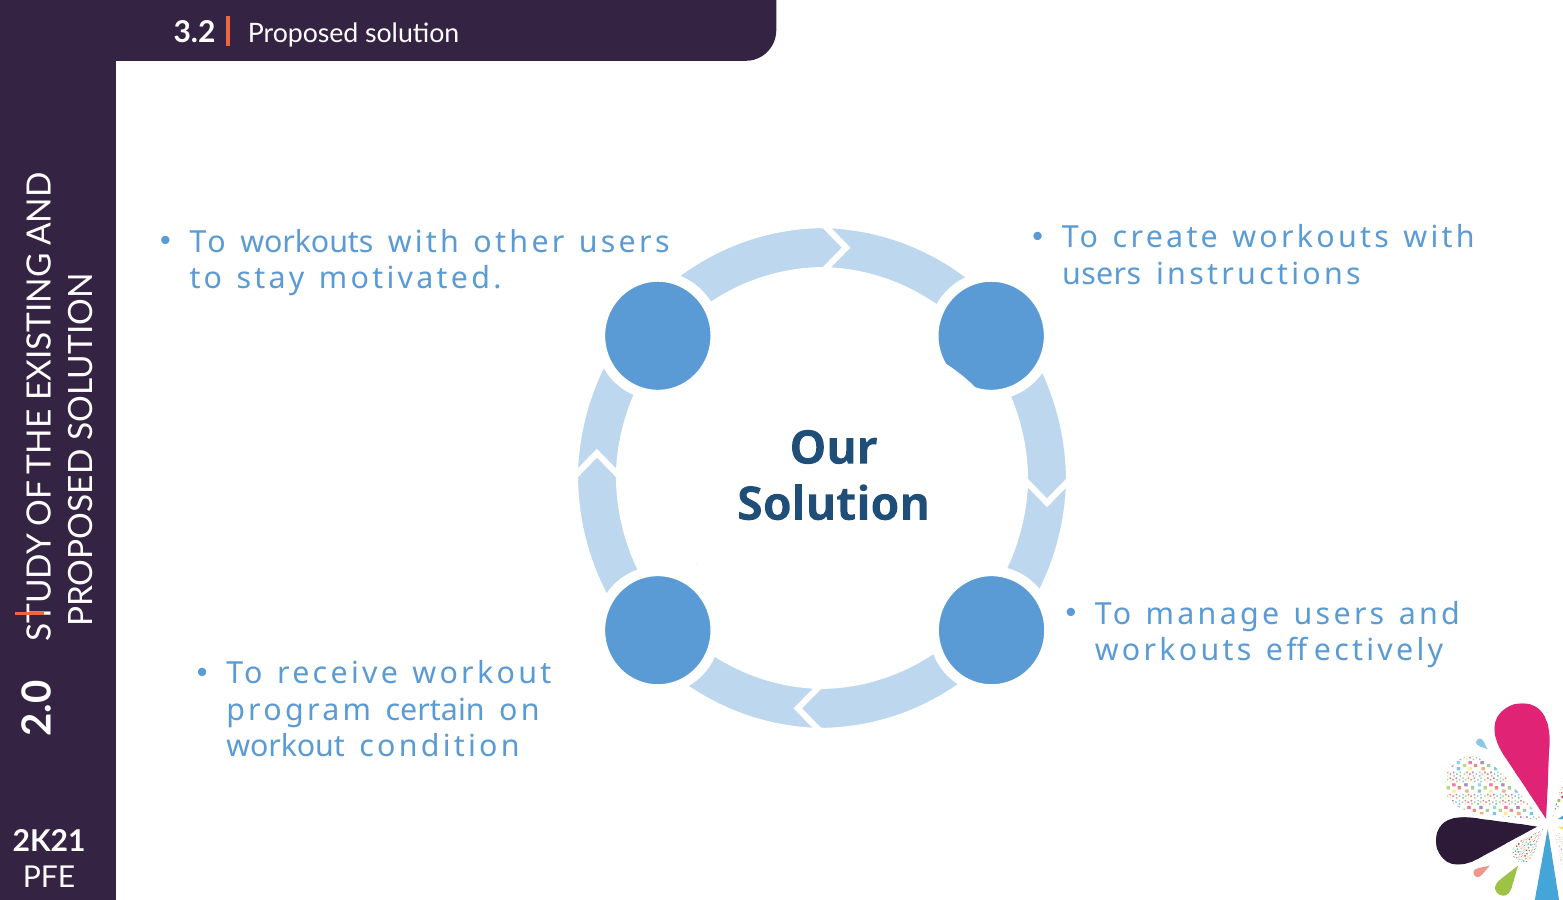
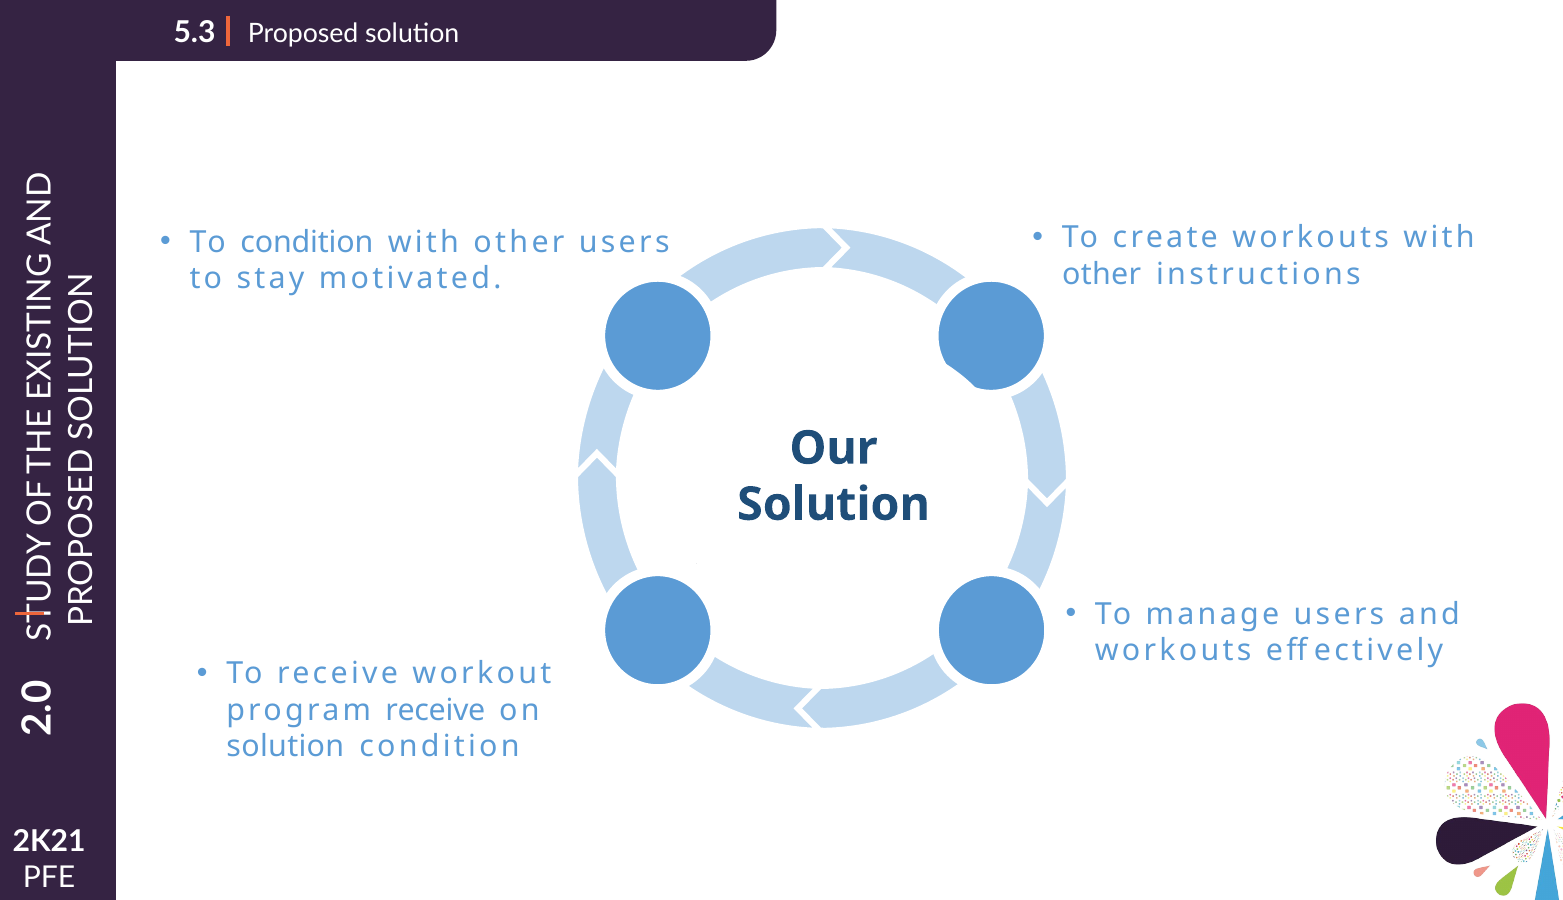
3.2: 3.2 -> 5.3 (195, 32)
To workouts: workouts -> condition (307, 242)
users: users -> other (1102, 274)
program certain: certain -> receive (435, 710)
workout: workout -> solution (285, 747)
